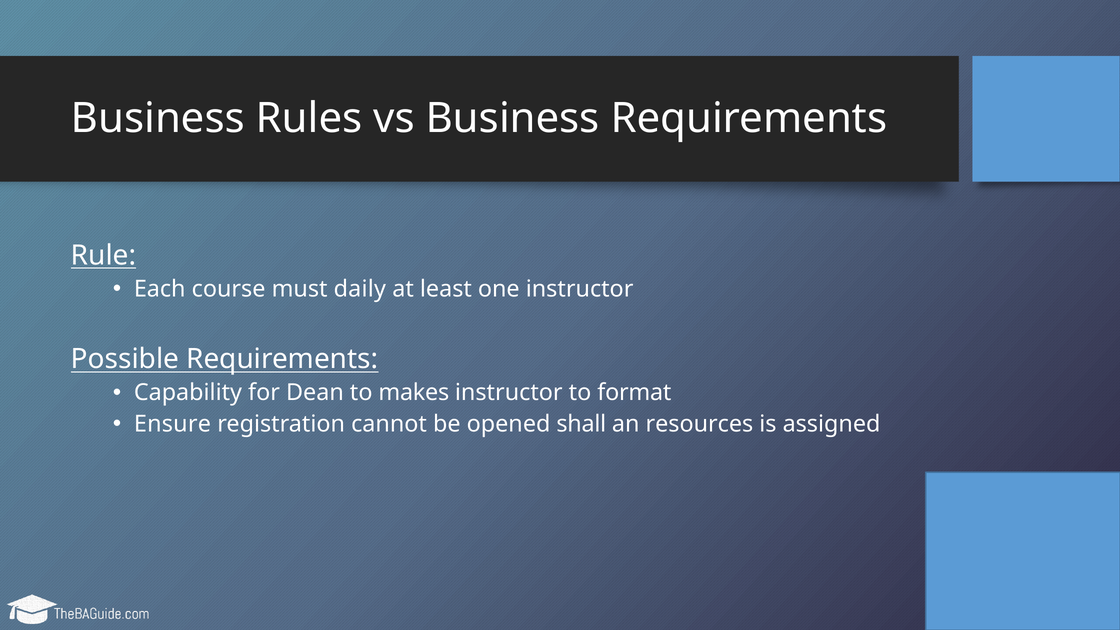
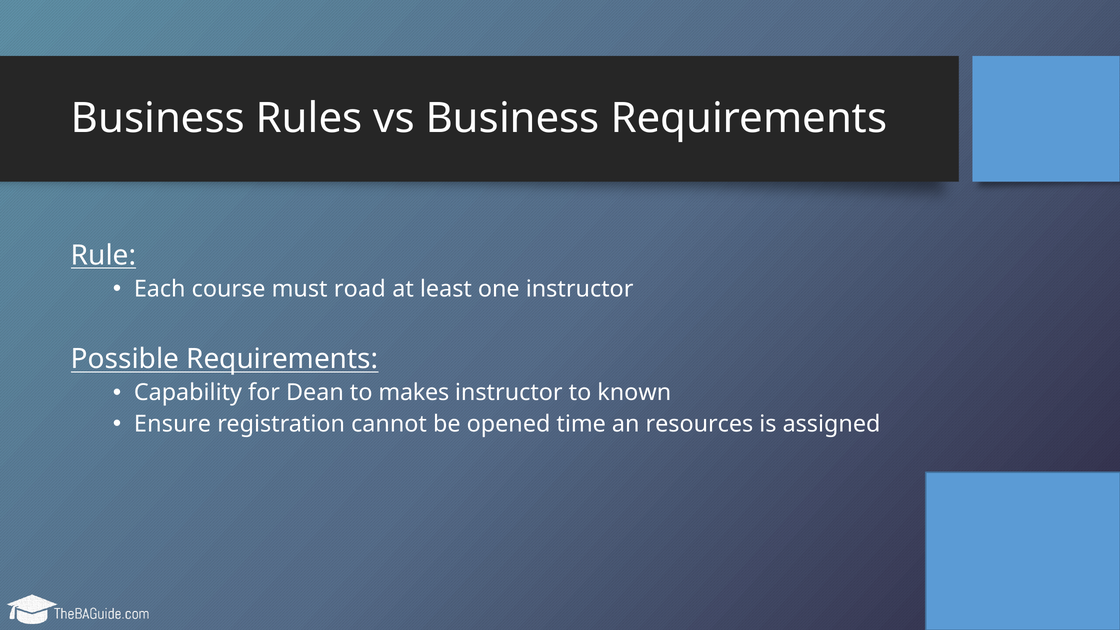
daily: daily -> road (360, 289)
format: format -> known (634, 393)
shall: shall -> time (581, 424)
